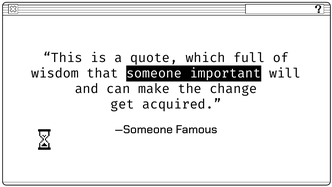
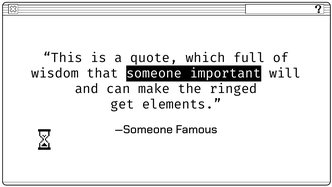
change: change -> ringed (233, 89)
acquired: acquired -> elements (182, 104)
